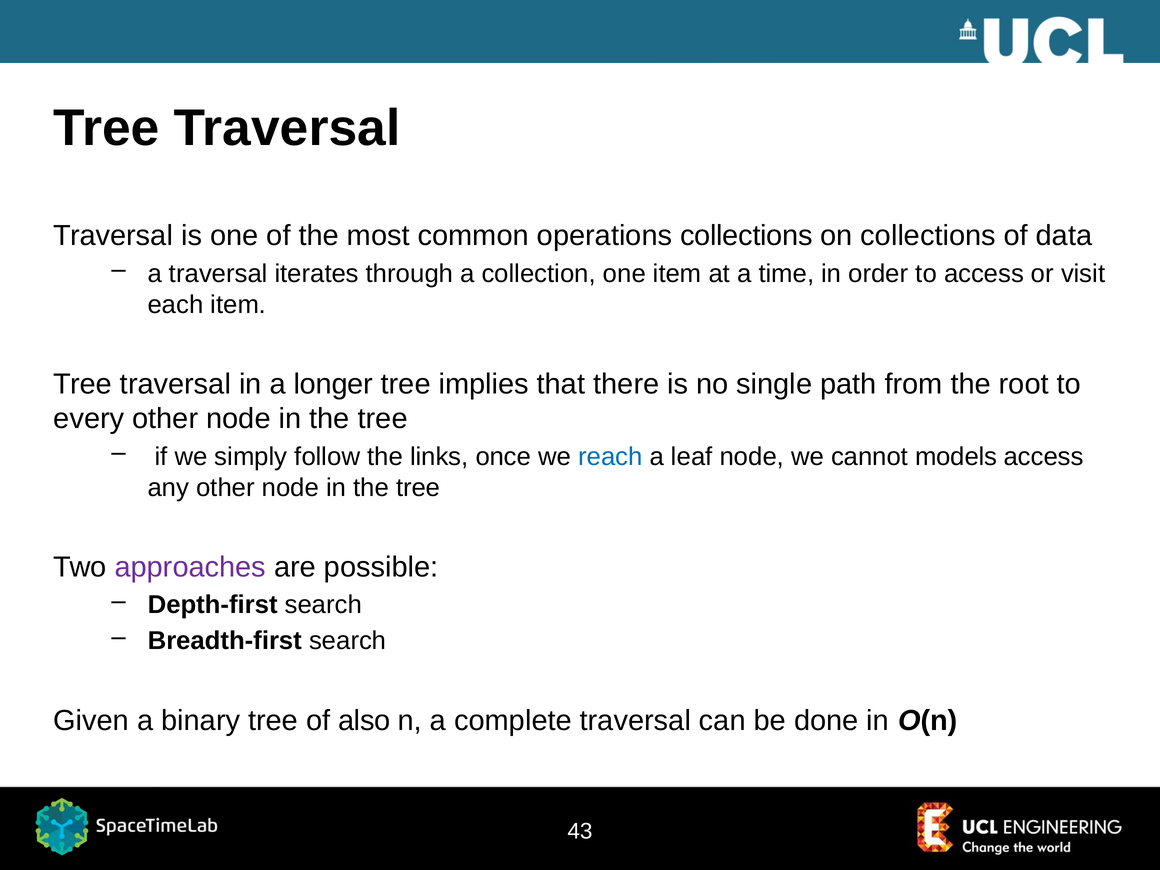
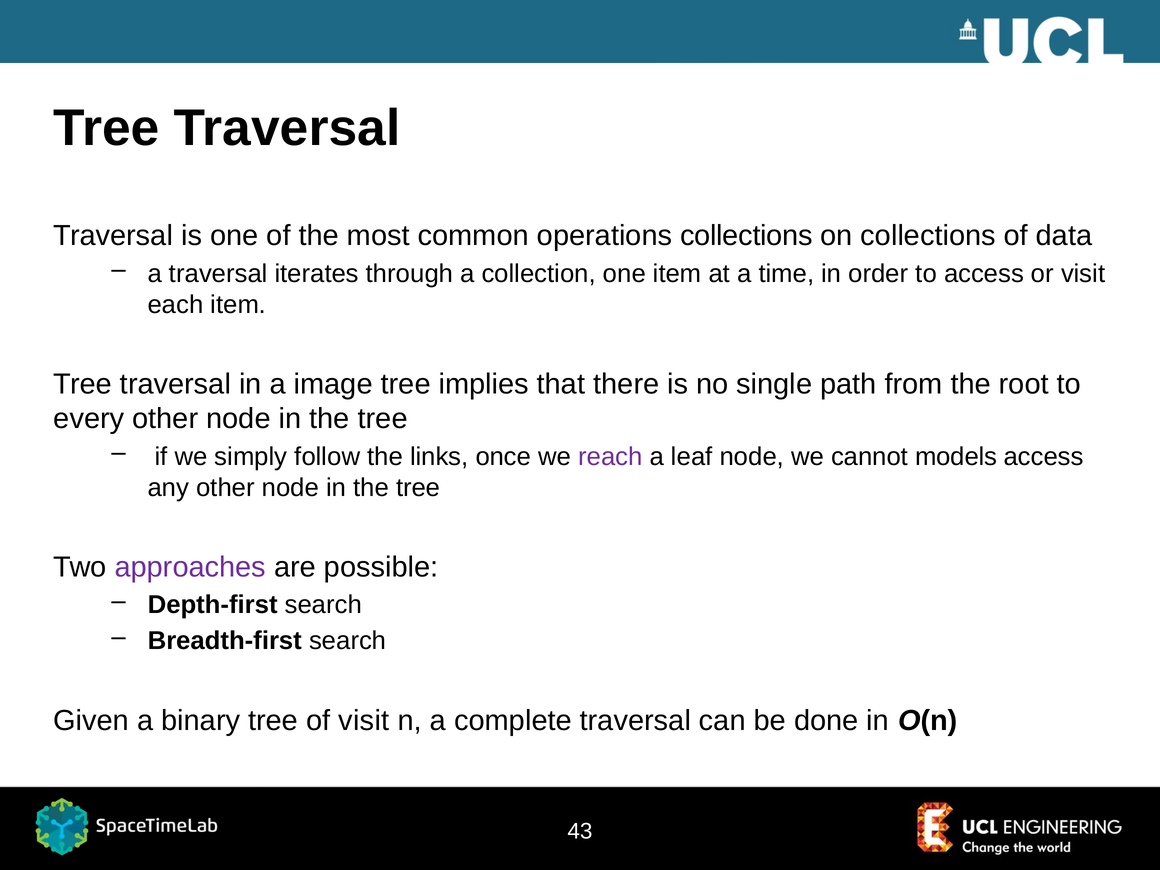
longer: longer -> image (333, 384)
reach colour: blue -> purple (610, 457)
of also: also -> visit (364, 720)
